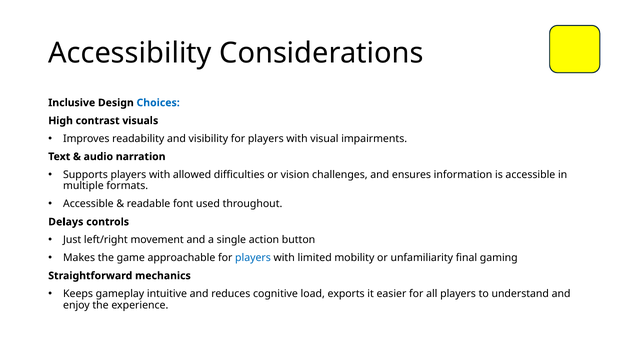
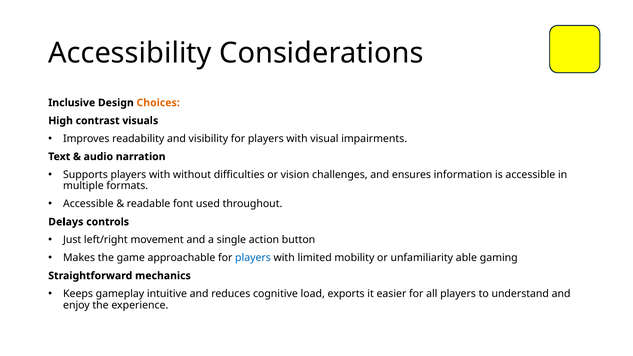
Choices colour: blue -> orange (158, 103)
allowed: allowed -> without (192, 175)
final: final -> able (466, 258)
